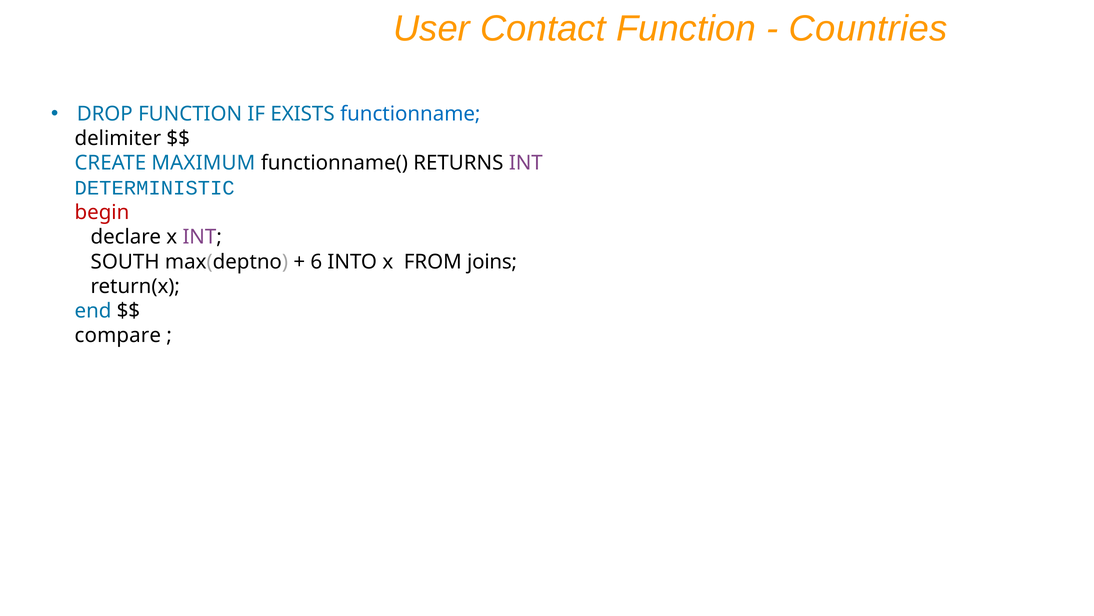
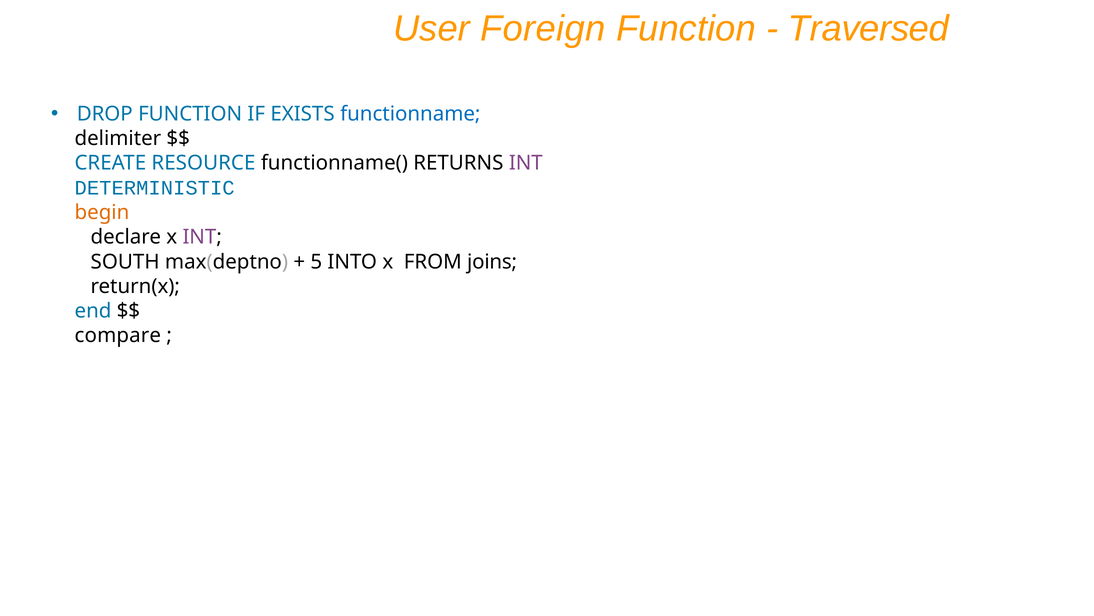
Contact: Contact -> Foreign (543, 28)
Countries: Countries -> Traversed (869, 28)
MAXIMUM: MAXIMUM -> RESOURCE (203, 163)
begin colour: red -> orange (102, 212)
6: 6 -> 5 (316, 262)
